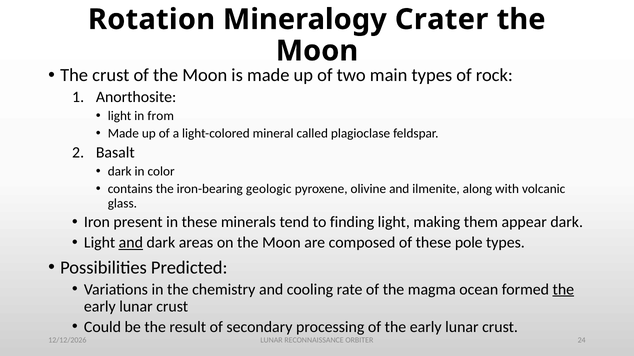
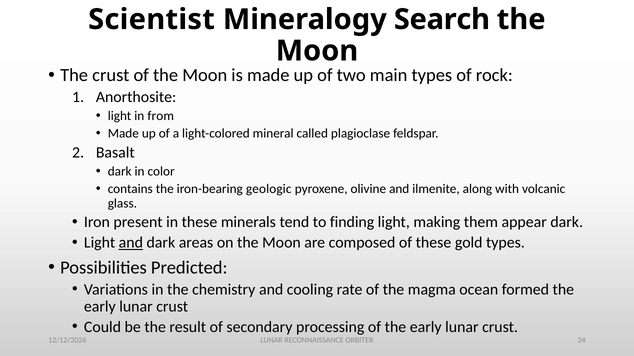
Rotation: Rotation -> Scientist (151, 19)
Crater: Crater -> Search (442, 19)
pole: pole -> gold (469, 243)
the underline: present -> none (563, 290)
